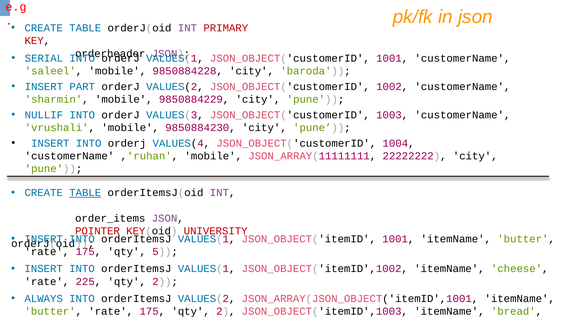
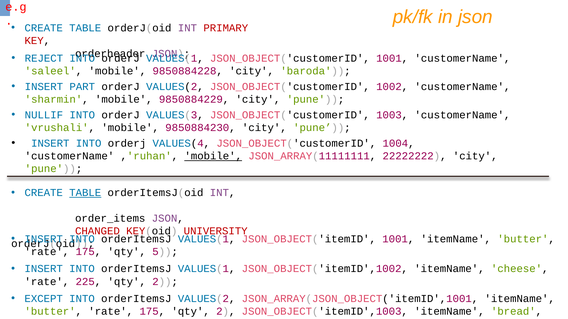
SERIAL: SERIAL -> REJECT (44, 58)
mobile underline: none -> present (213, 156)
POINTER: POINTER -> CHANGED (97, 231)
ALWAYS: ALWAYS -> EXCEPT (44, 299)
